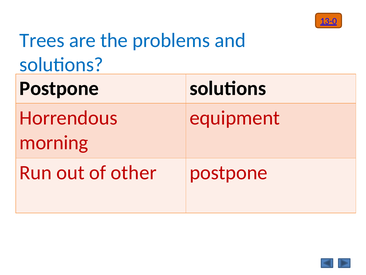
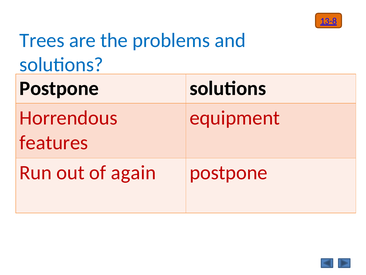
13-0: 13-0 -> 13-8 (329, 21)
morning: morning -> features (54, 142)
other: other -> again (134, 172)
